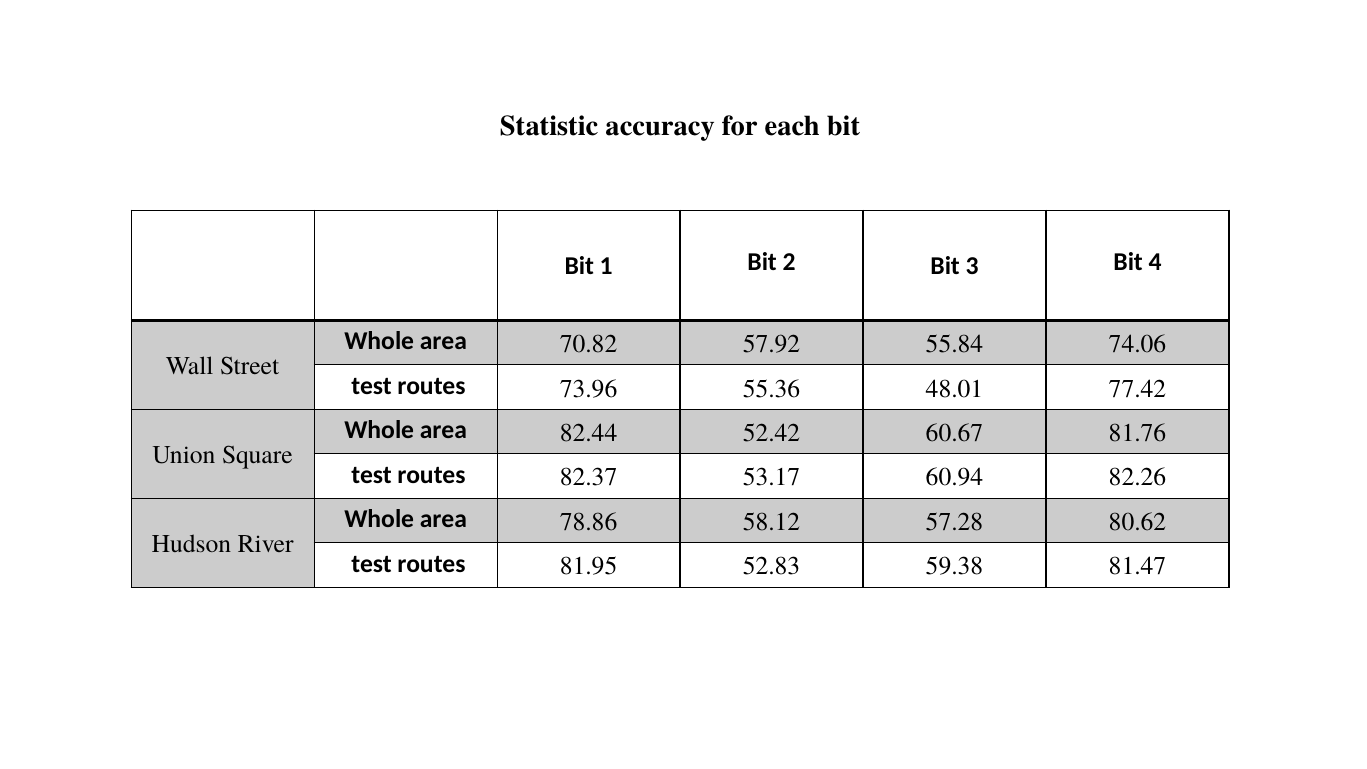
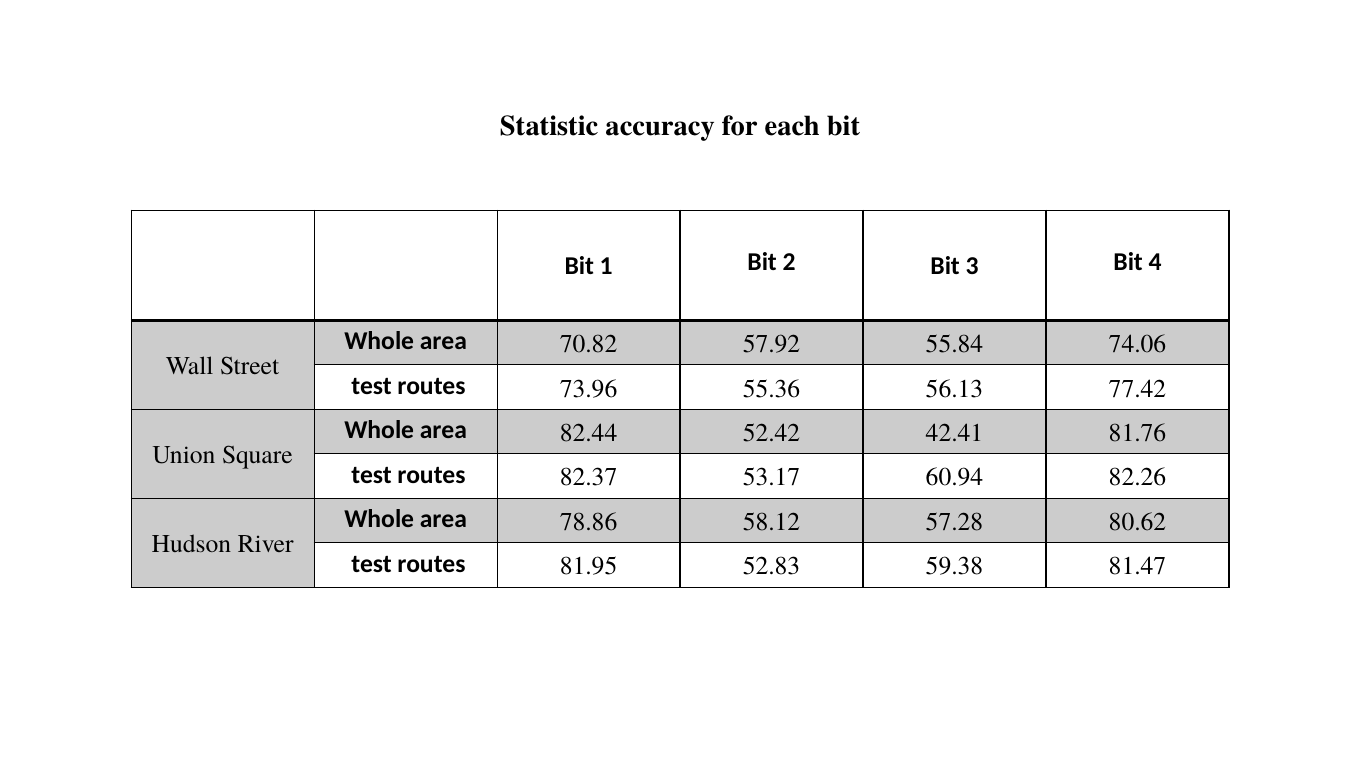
48.01: 48.01 -> 56.13 (955, 389)
60.67: 60.67 -> 42.41 (955, 433)
